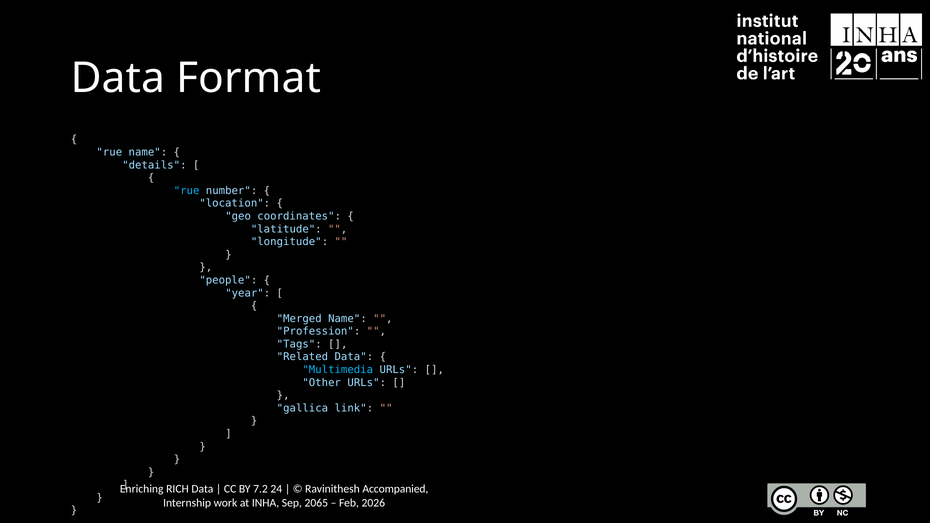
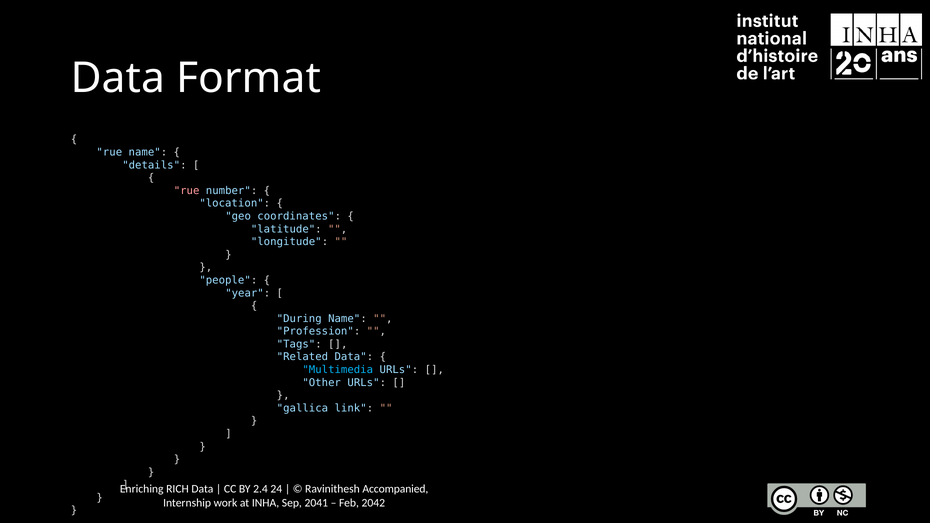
rue colour: light blue -> pink (187, 191)
Merged: Merged -> During (299, 319)
7.2: 7.2 -> 2.4 (261, 489)
2065: 2065 -> 2041 (316, 503)
2026: 2026 -> 2042 (373, 503)
